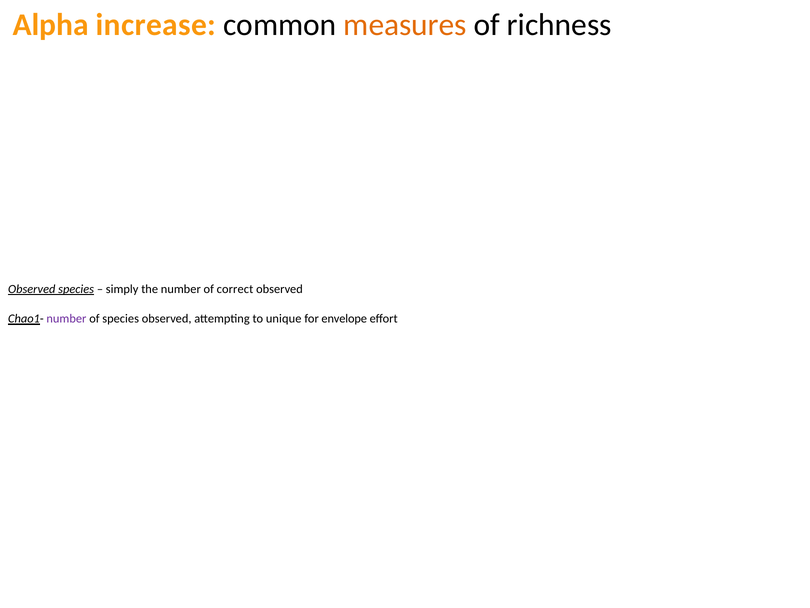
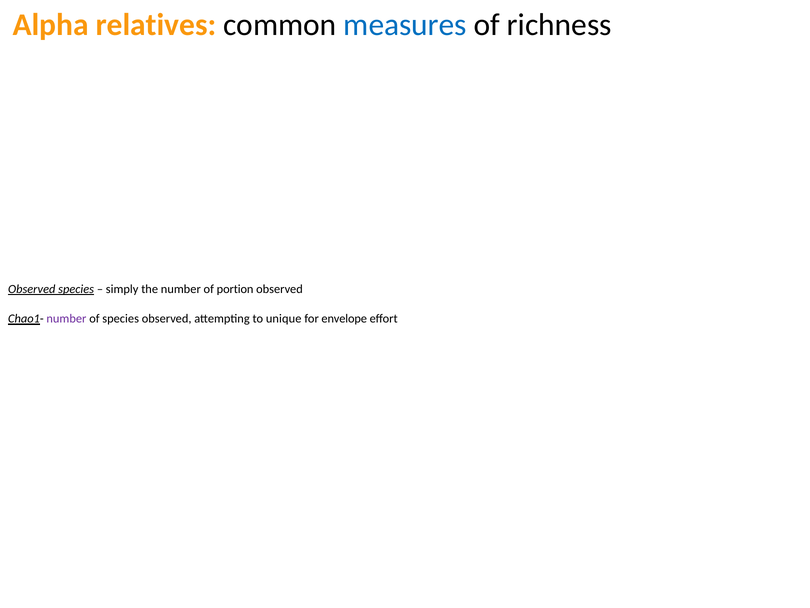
increase: increase -> relatives (156, 25)
measures colour: orange -> blue (405, 25)
correct: correct -> portion (235, 289)
